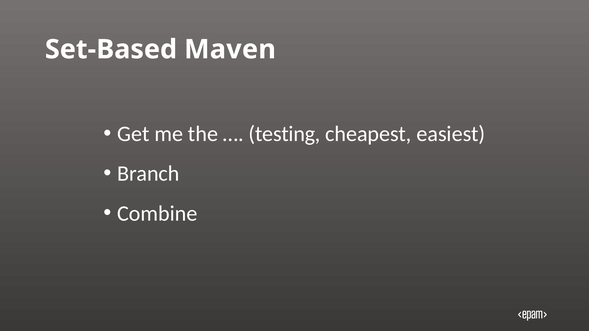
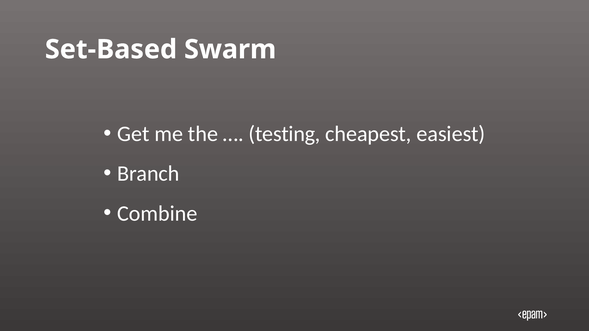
Maven: Maven -> Swarm (230, 49)
